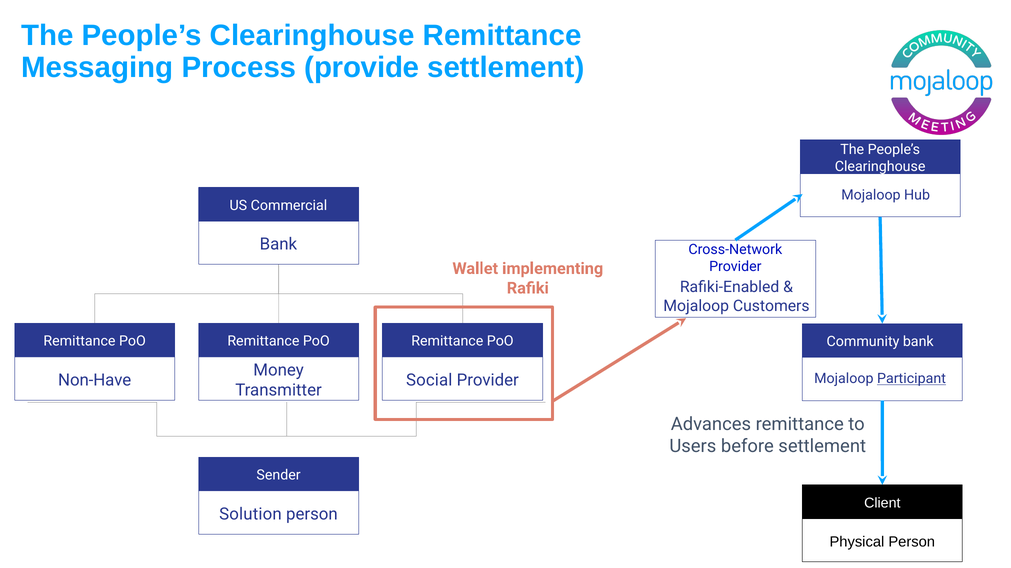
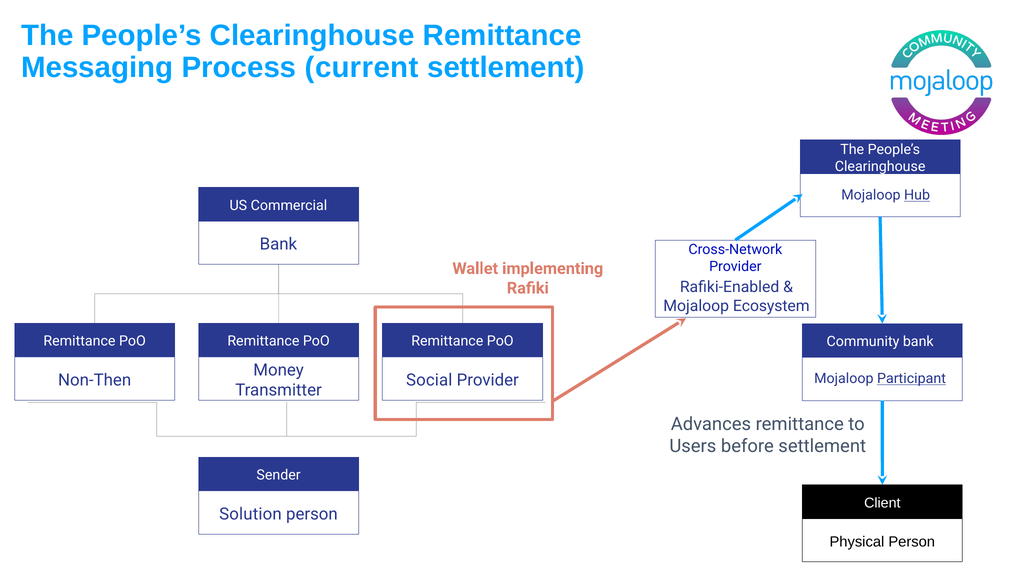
provide: provide -> current (362, 67)
Hub underline: none -> present (917, 195)
Customers: Customers -> Ecosystem (771, 307)
Non-Have: Non-Have -> Non-Then (95, 381)
